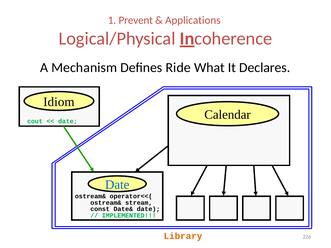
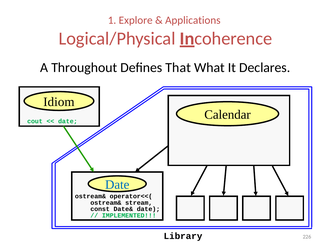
Prevent: Prevent -> Explore (136, 20)
Mechanism: Mechanism -> Throughout (84, 68)
Ride: Ride -> That (178, 68)
Library colour: orange -> black (183, 236)
